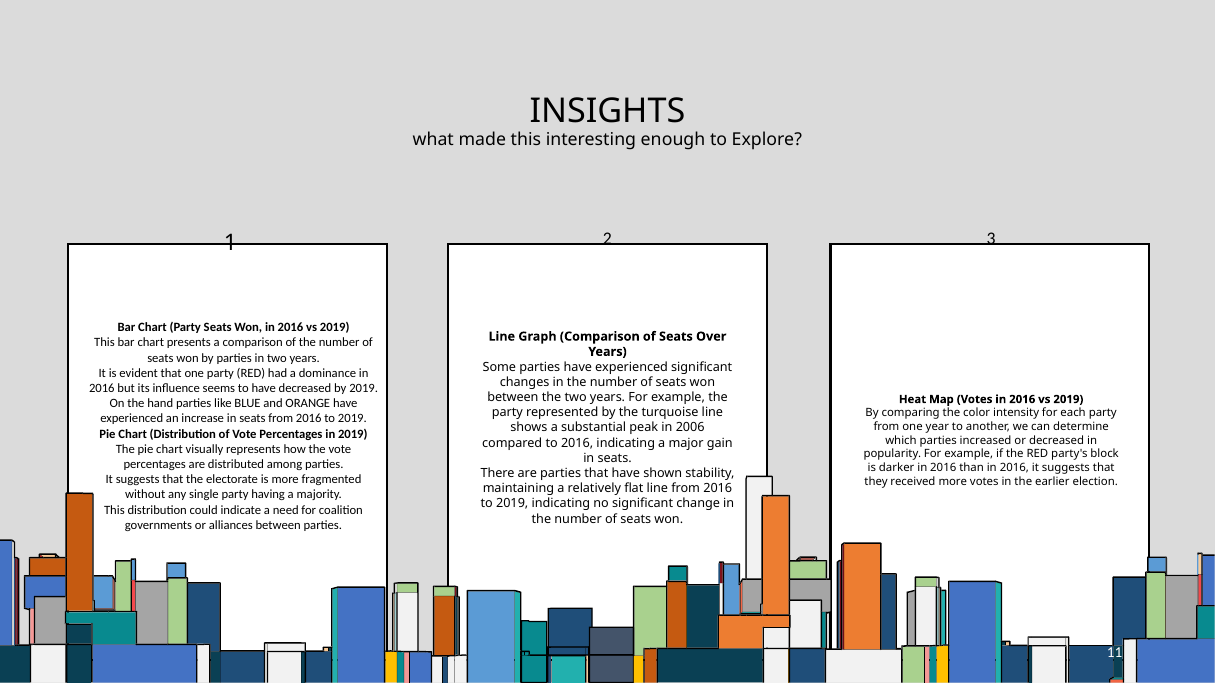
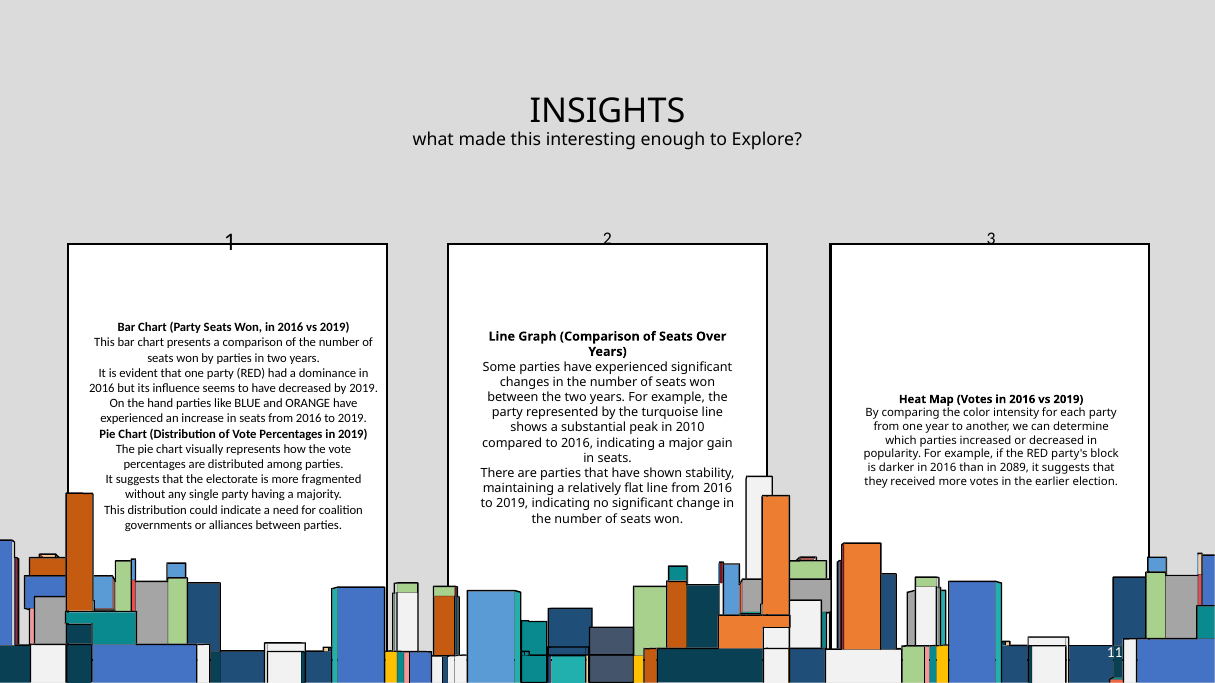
2006: 2006 -> 2010 (690, 428)
than in 2016: 2016 -> 2089 (1014, 468)
